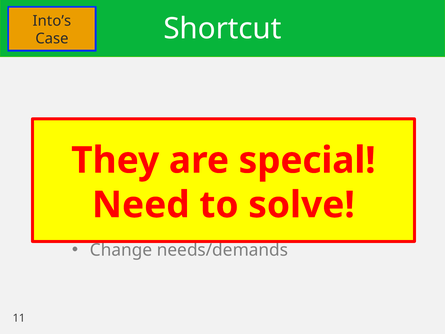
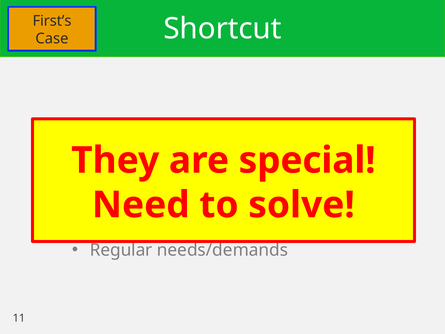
Into’s: Into’s -> First’s (52, 21)
Change: Change -> Regular (121, 250)
